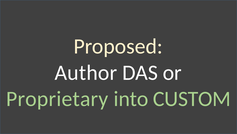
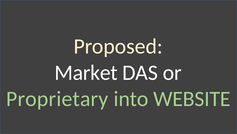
Author: Author -> Market (86, 72)
CUSTOM: CUSTOM -> WEBSITE (192, 98)
